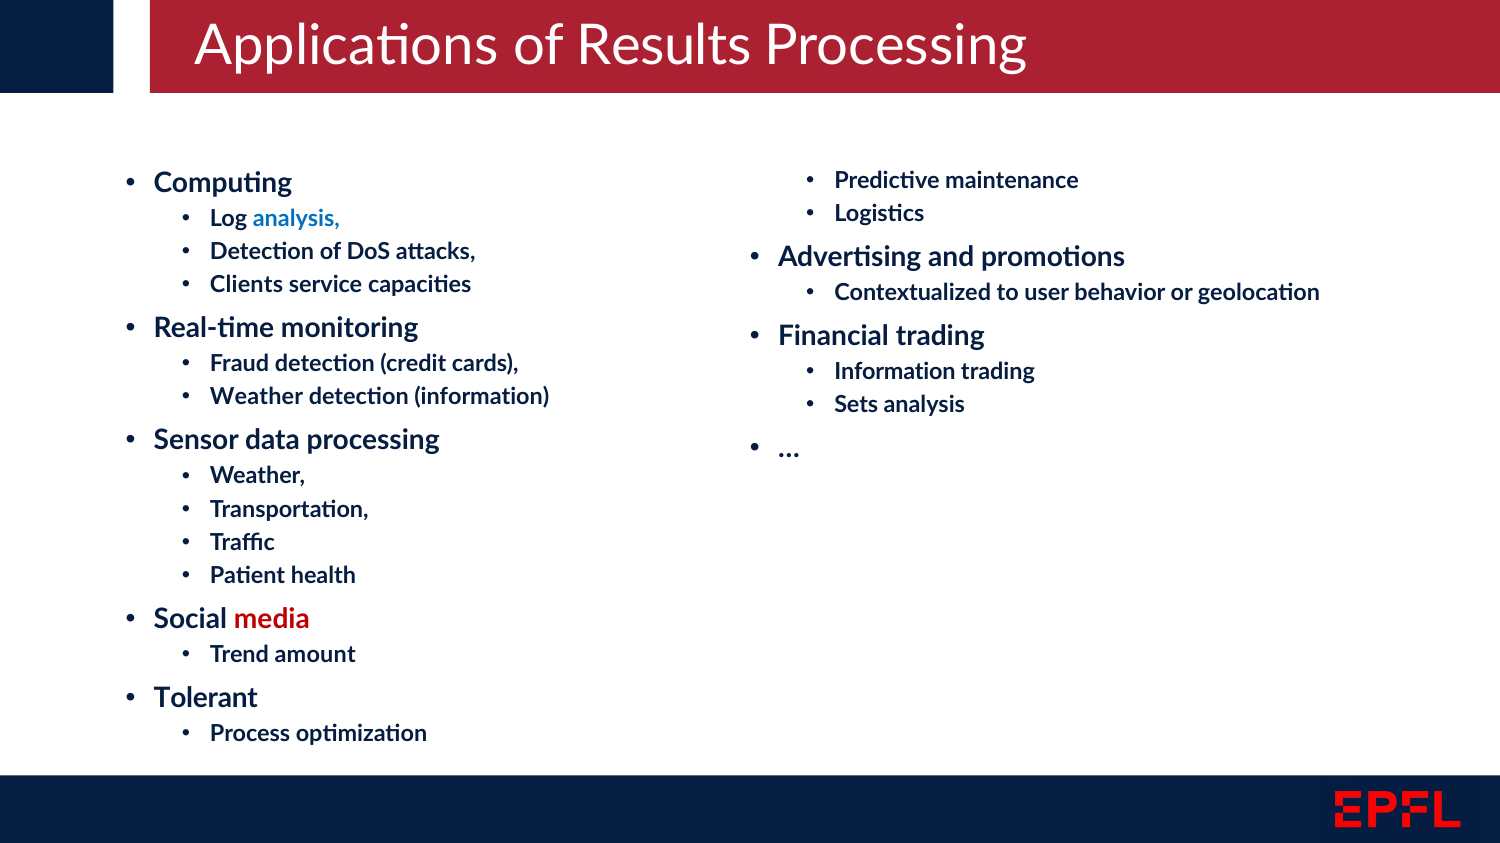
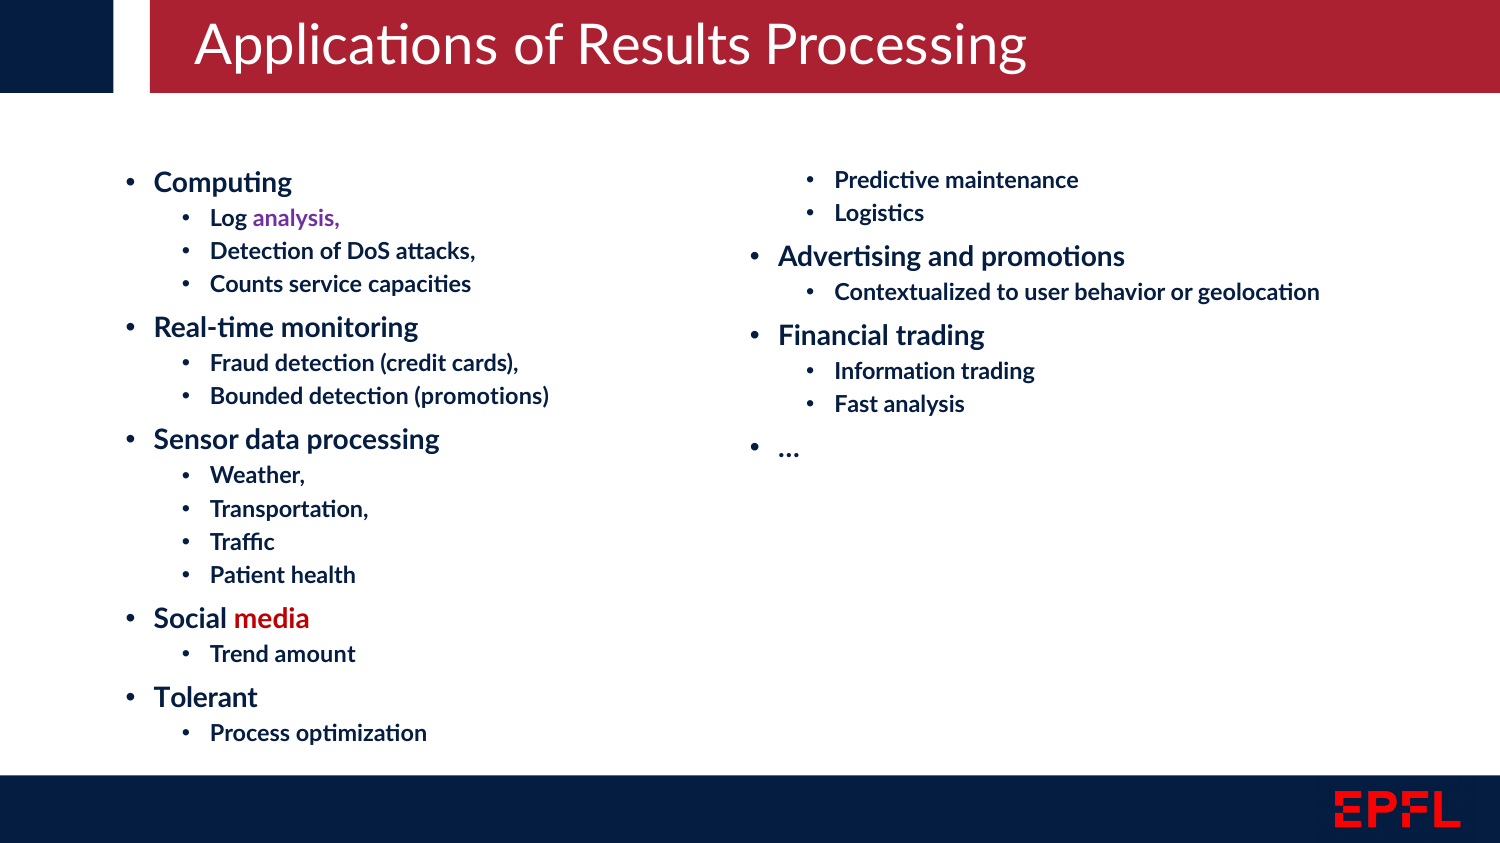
analysis colour: blue -> purple (296, 219)
Clients: Clients -> Counts (247, 285)
Weather: Weather -> Bounded (257, 398)
detection information: information -> promotions (482, 398)
Sets: Sets -> Fast (856, 405)
